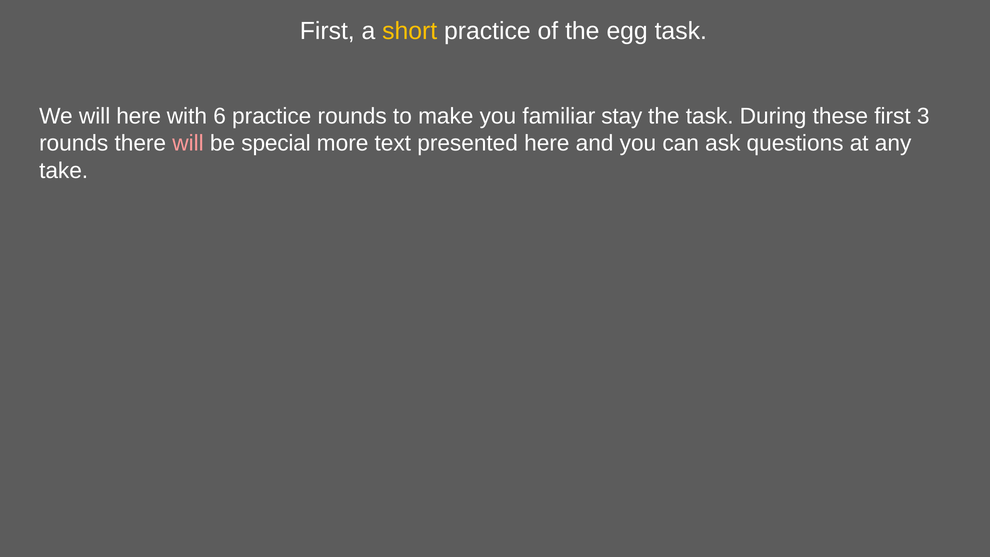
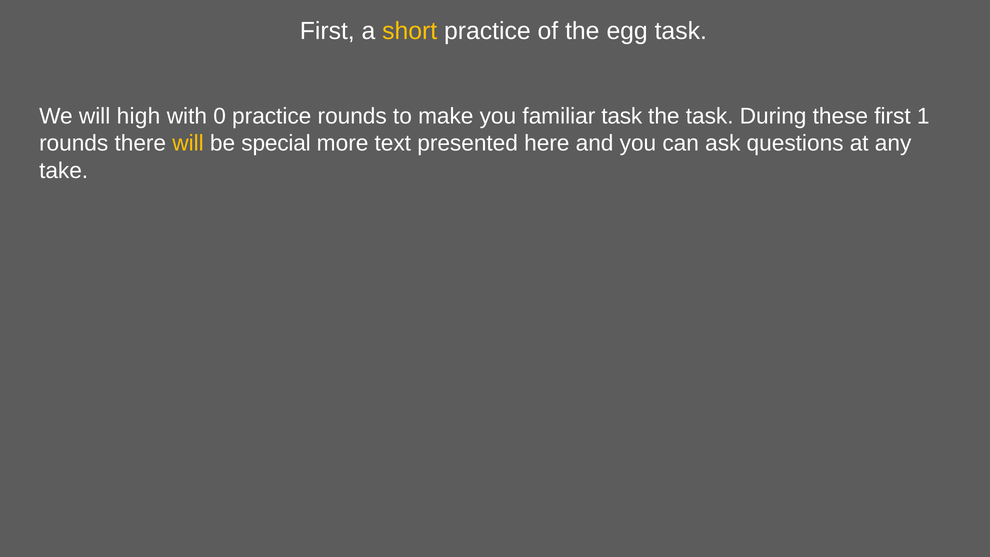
will here: here -> high (138, 116)
6: 6 -> 0 (220, 116)
familiar stay: stay -> task (622, 116)
3: 3 -> 1 (923, 116)
will colour: pink -> yellow (188, 143)
